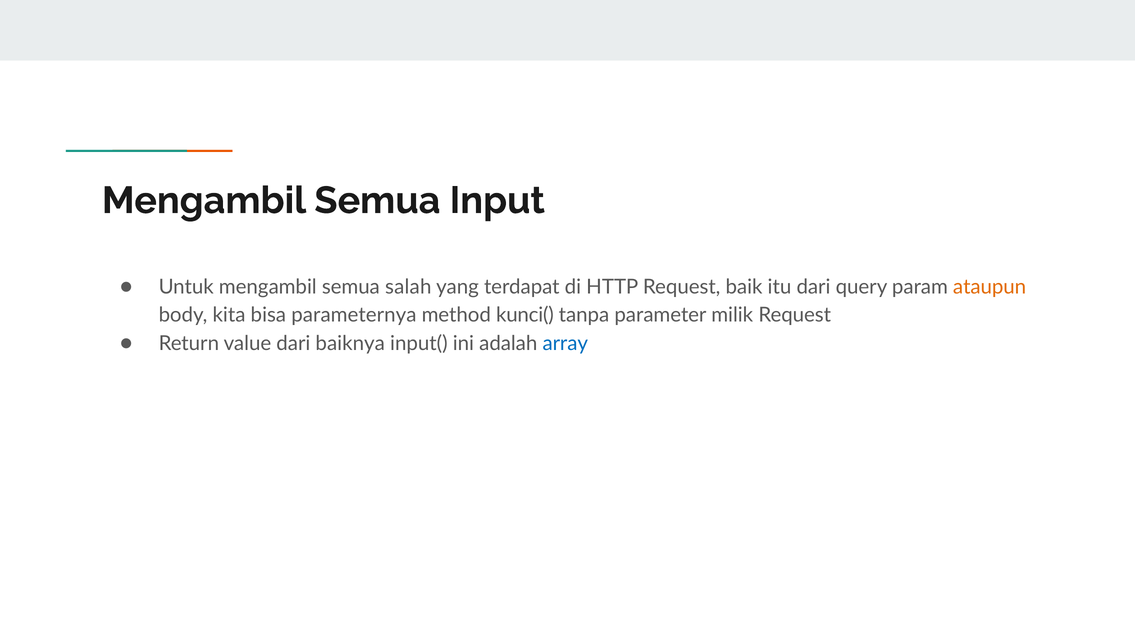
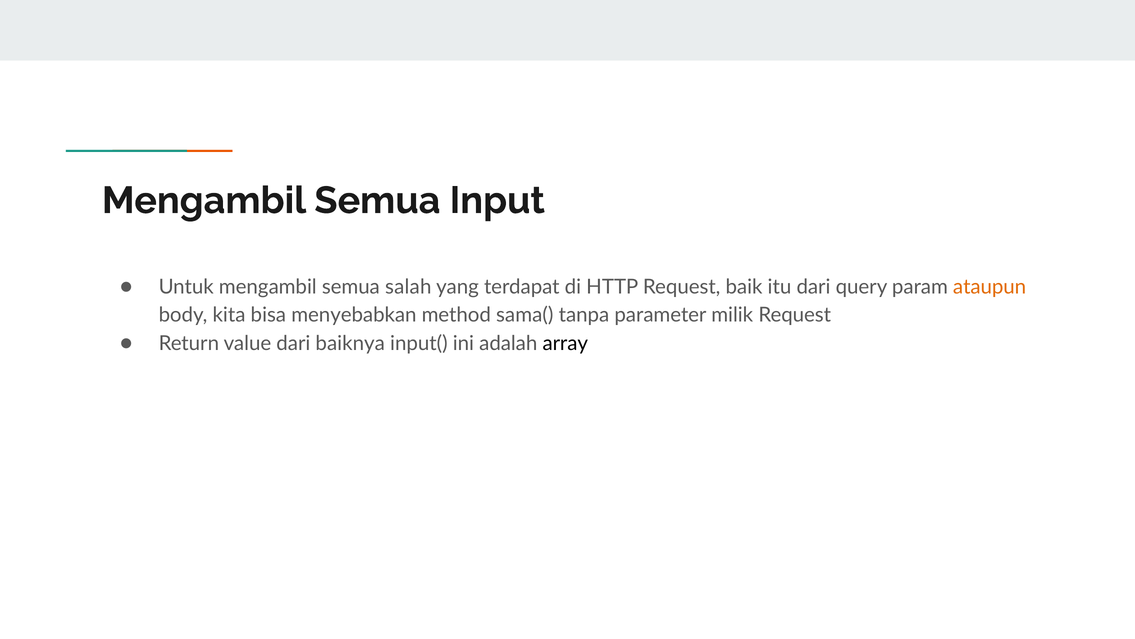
parameternya: parameternya -> menyebabkan (354, 315)
kunci(: kunci( -> sama( (525, 315)
array colour: blue -> black (565, 343)
